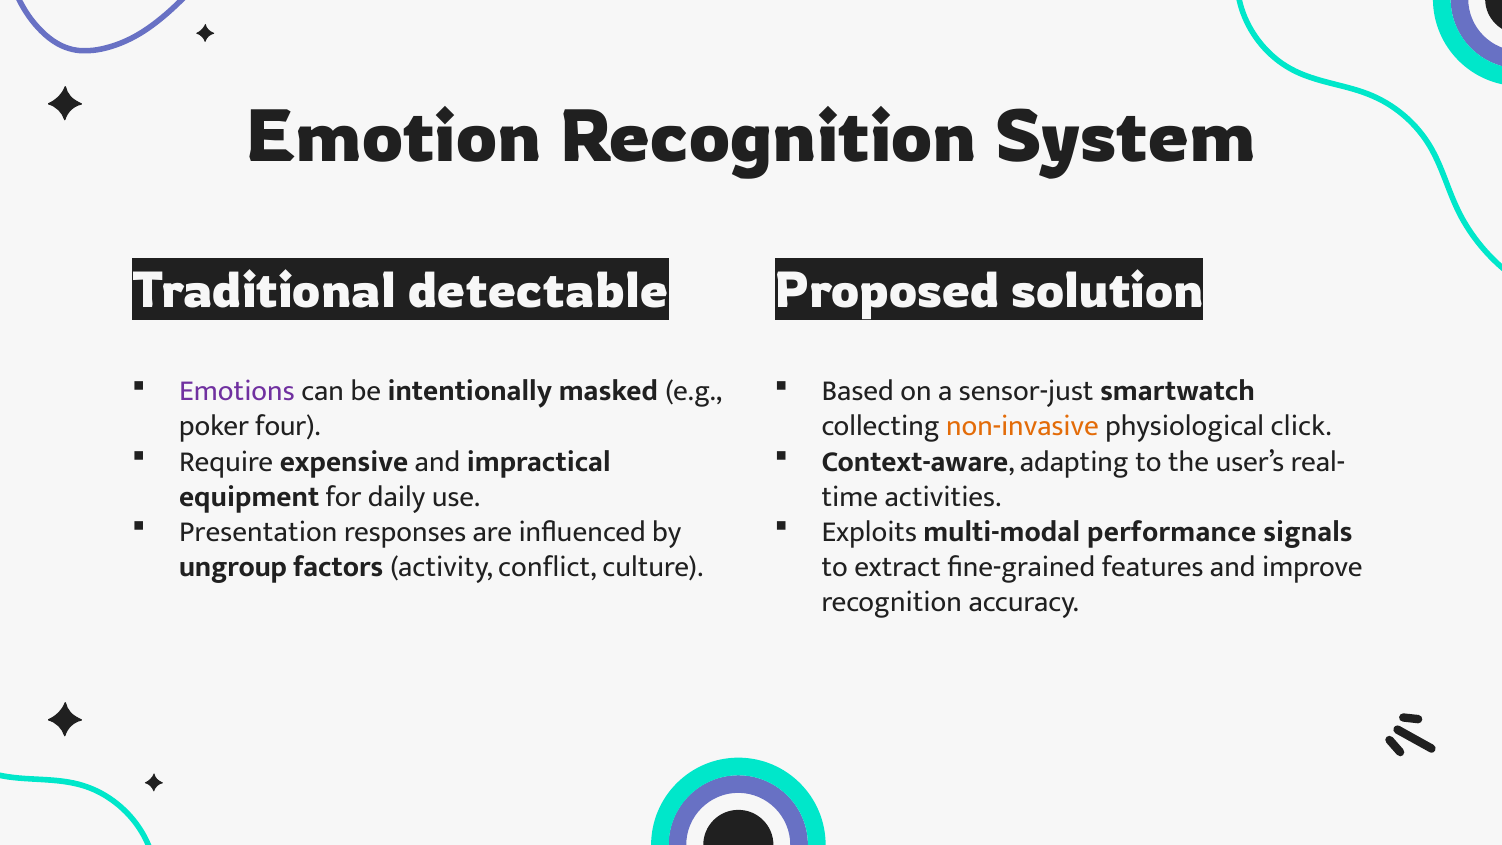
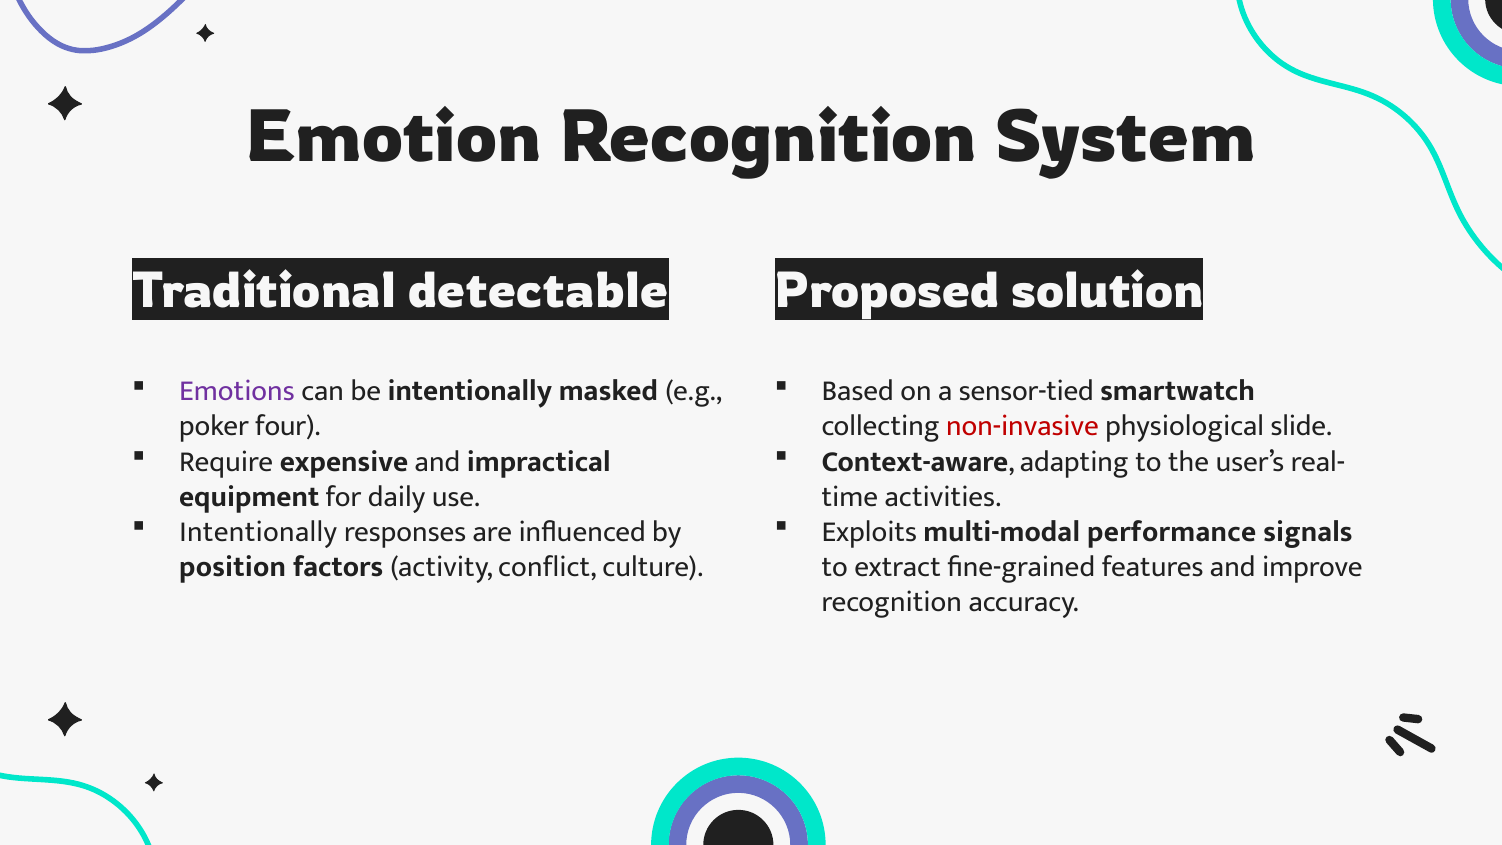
sensor-just: sensor-just -> sensor-tied (1026, 391)
non-invasive colour: orange -> red (1022, 426)
click: click -> slide (1301, 426)
Presentation: Presentation -> Intentionally (258, 531)
ungroup: ungroup -> position (233, 567)
